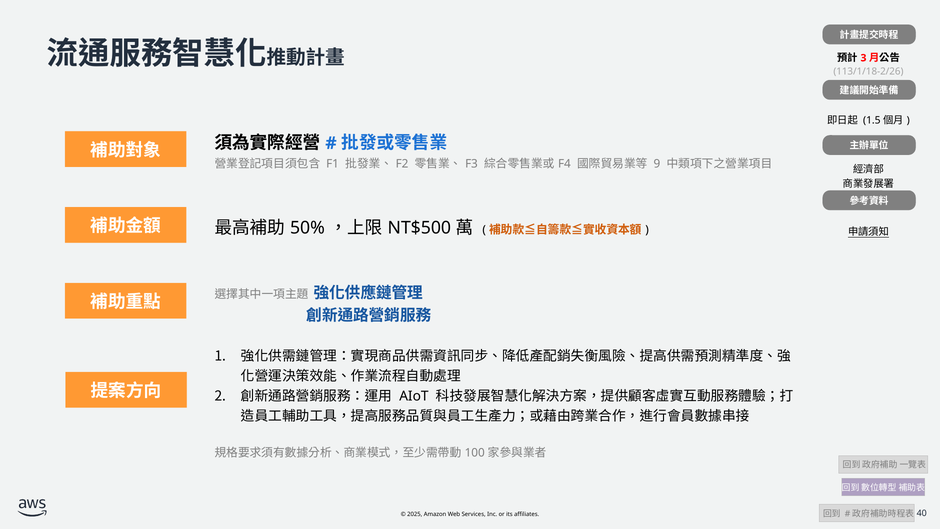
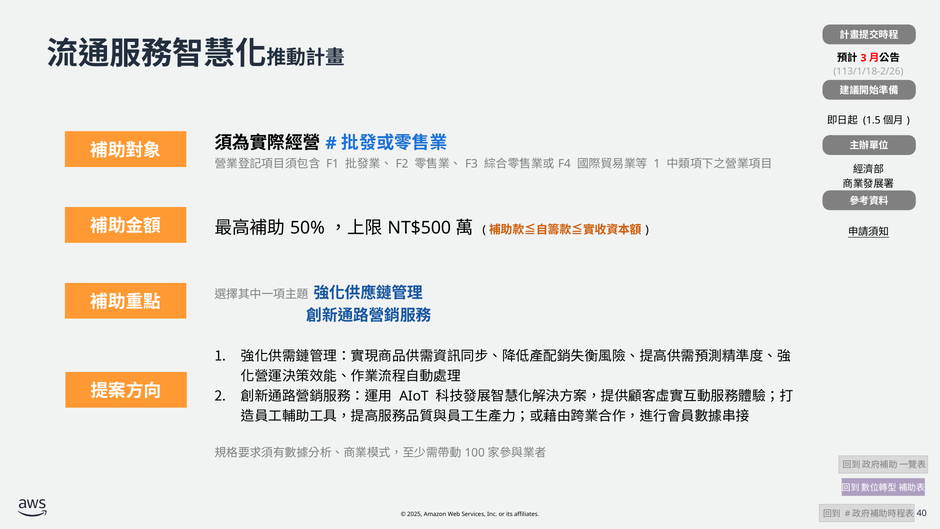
9: 9 -> 1 (657, 164)
